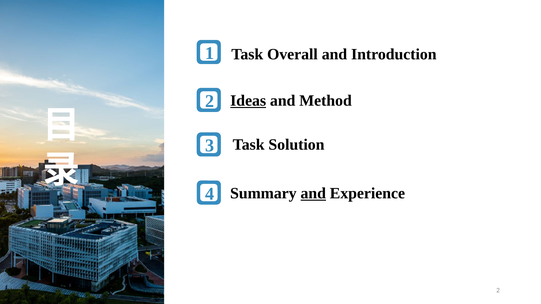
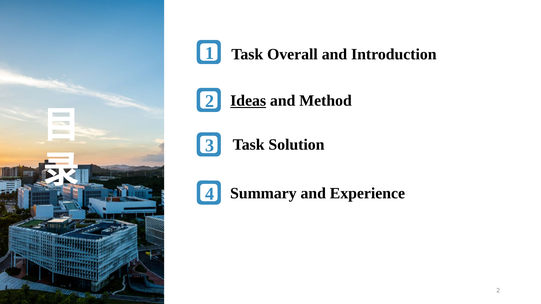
and underline: present -> none (313, 193)
